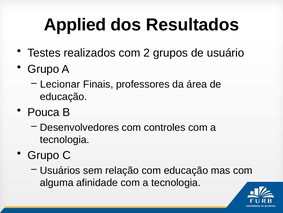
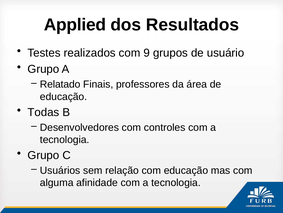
2: 2 -> 9 (147, 53)
Lecionar: Lecionar -> Relatado (60, 84)
Pouca: Pouca -> Todas (43, 112)
